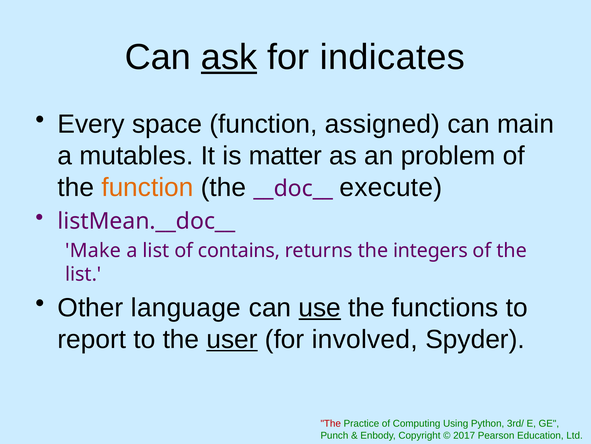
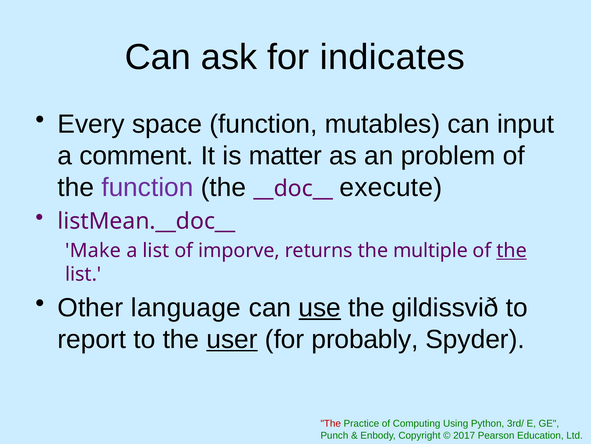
ask underline: present -> none (229, 57)
assigned: assigned -> mutables (382, 124)
main: main -> input (526, 124)
mutables: mutables -> comment (137, 156)
function colour: orange -> purple (147, 187)
contains: contains -> imporve (239, 250)
integers: integers -> multiple (430, 250)
the underline: none -> present (512, 250)
functions: functions -> gildissvið (445, 307)
involved: involved -> probably (365, 339)
